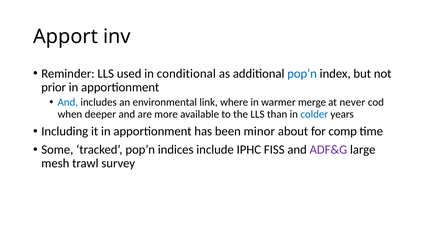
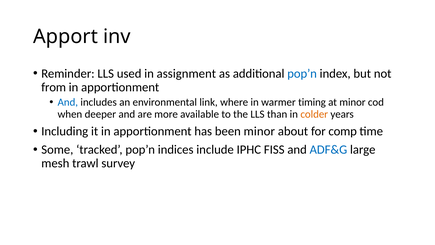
conditional: conditional -> assignment (186, 74)
prior: prior -> from (54, 87)
merge: merge -> timing (312, 102)
at never: never -> minor (352, 102)
colder colour: blue -> orange (314, 114)
ADF&G colour: purple -> blue (328, 149)
